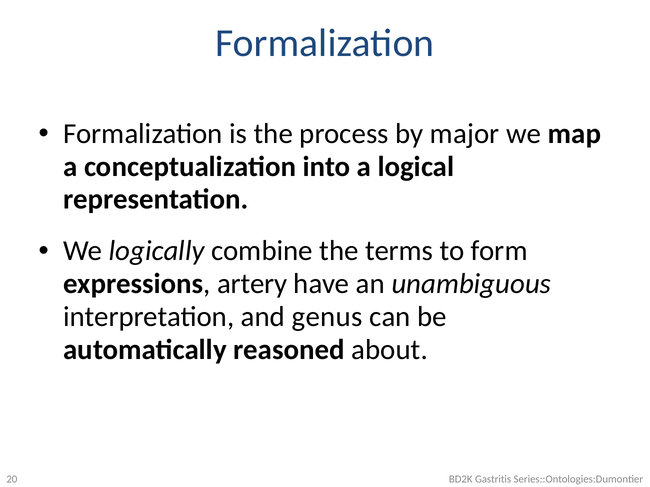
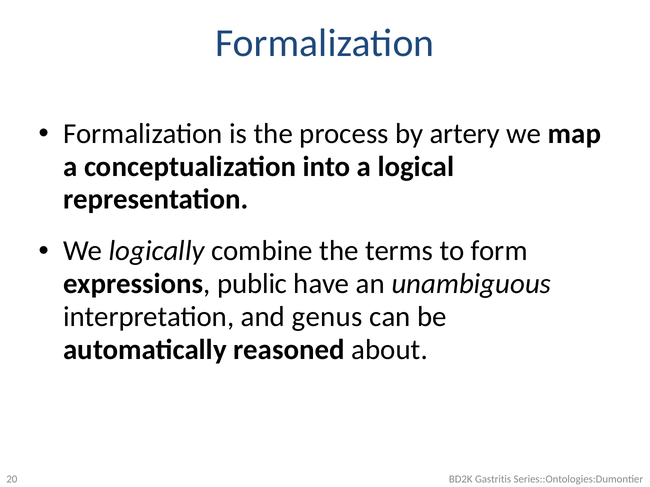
major: major -> artery (465, 134)
artery: artery -> public (252, 284)
